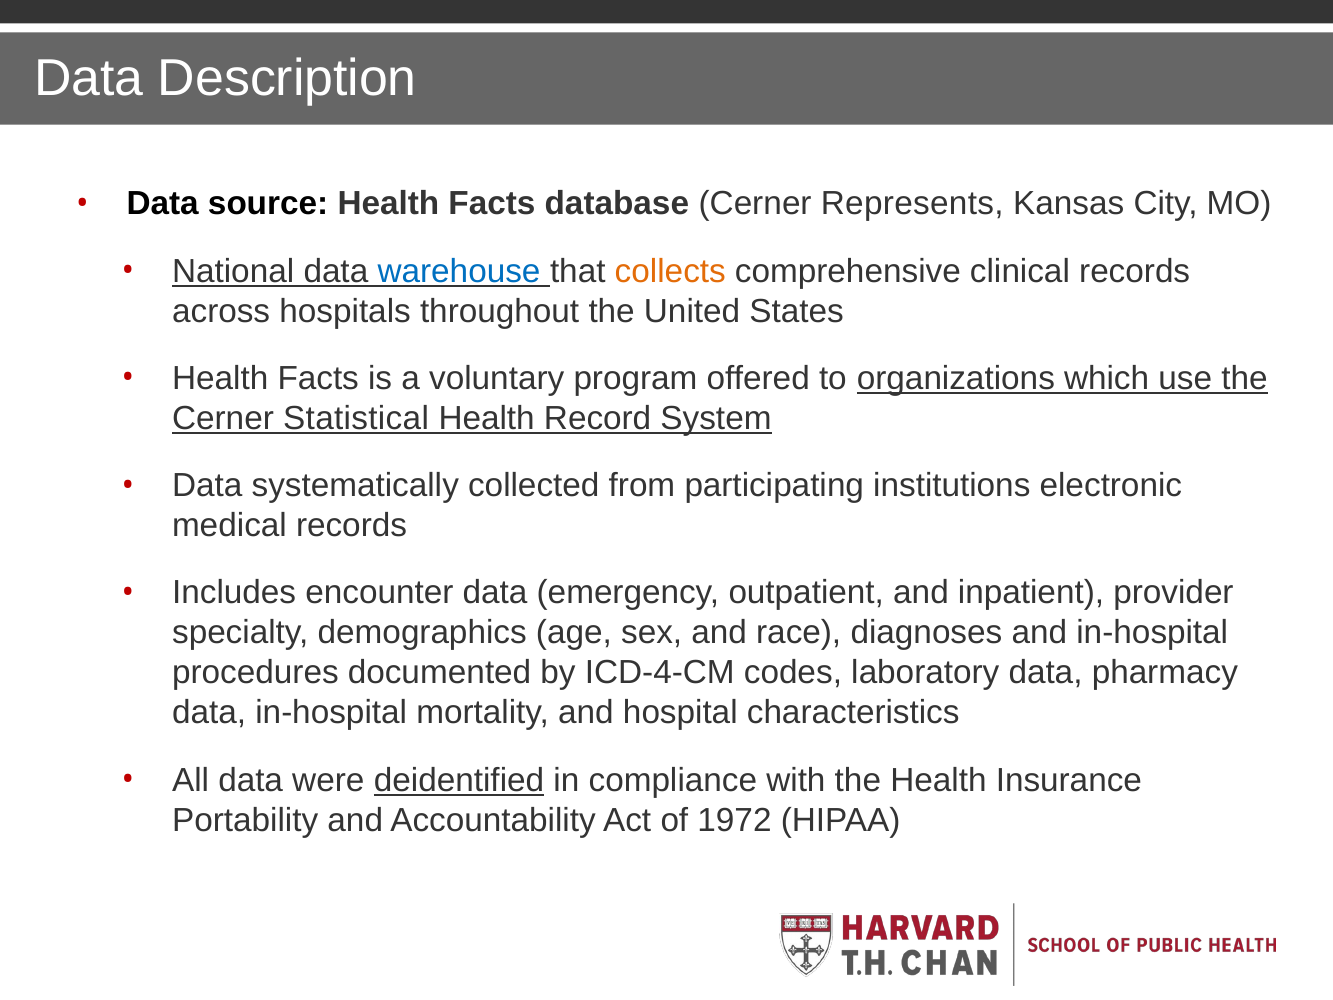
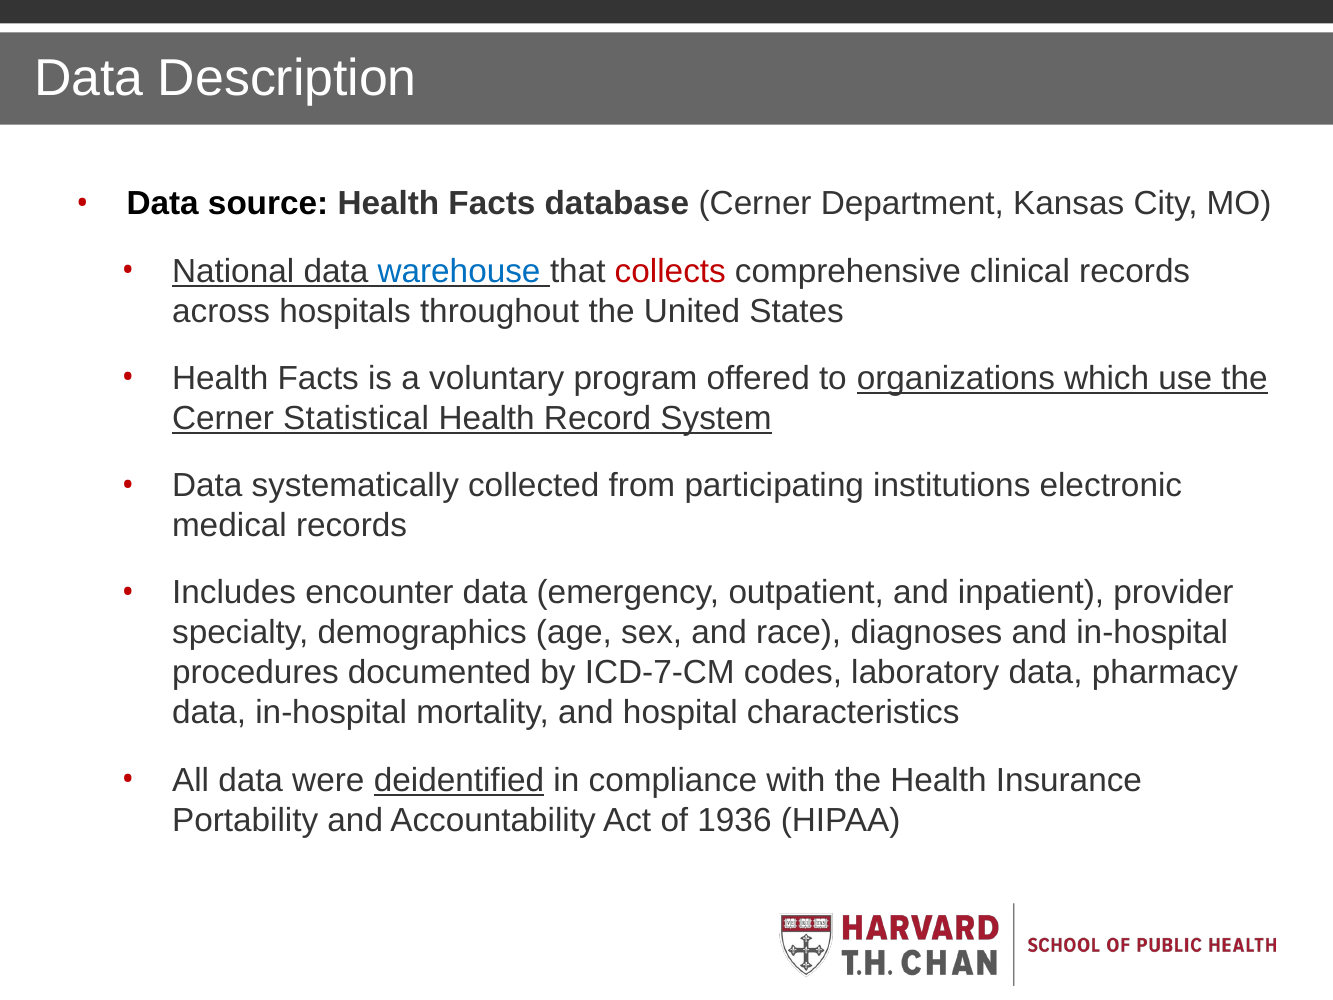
Represents: Represents -> Department (912, 204)
collects colour: orange -> red (670, 271)
ICD-4-CM: ICD-4-CM -> ICD-7-CM (660, 673)
1972: 1972 -> 1936 (734, 820)
